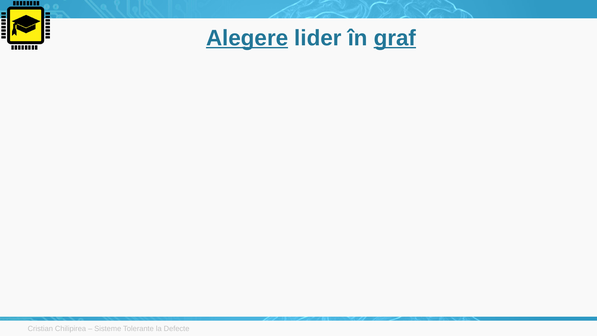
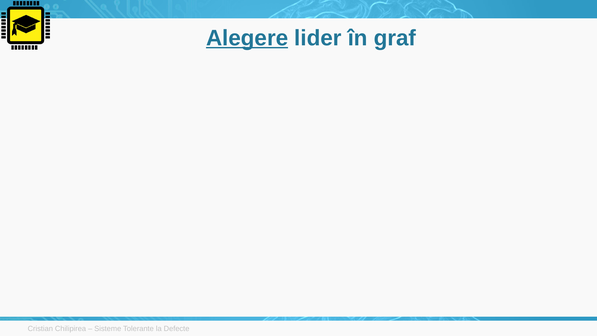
graf underline: present -> none (395, 38)
